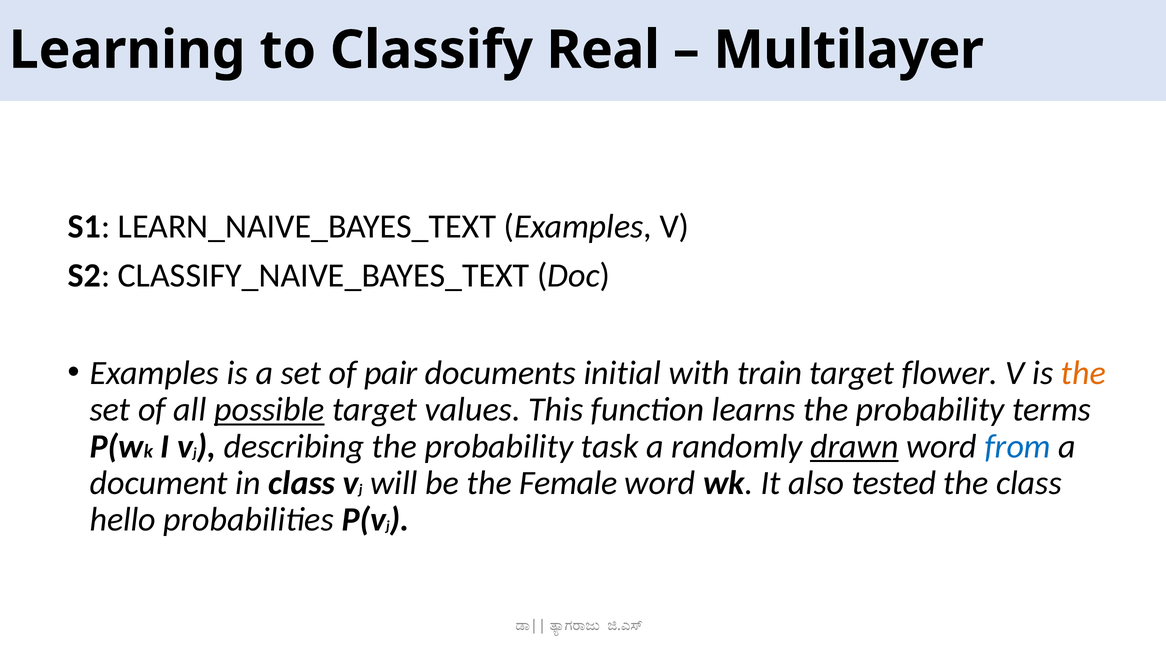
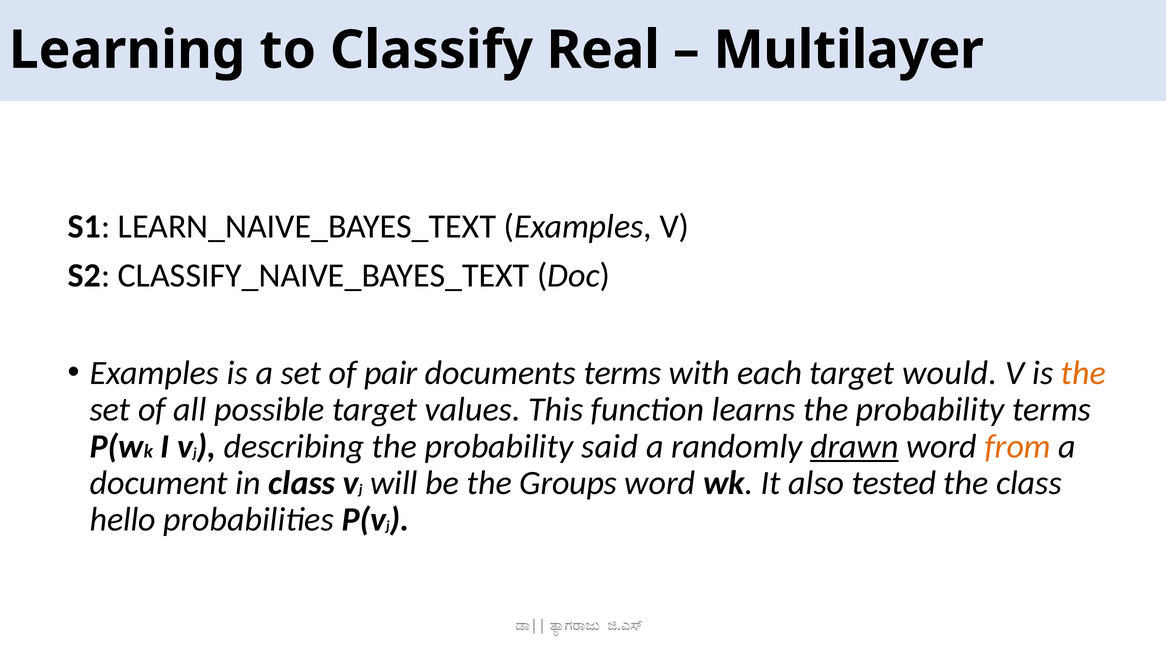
documents initial: initial -> terms (623, 373)
train: train -> each (770, 373)
flower: flower -> would (950, 373)
possible underline: present -> none (269, 410)
task: task -> said (610, 446)
from colour: blue -> orange (1018, 446)
Female: Female -> Groups (568, 483)
